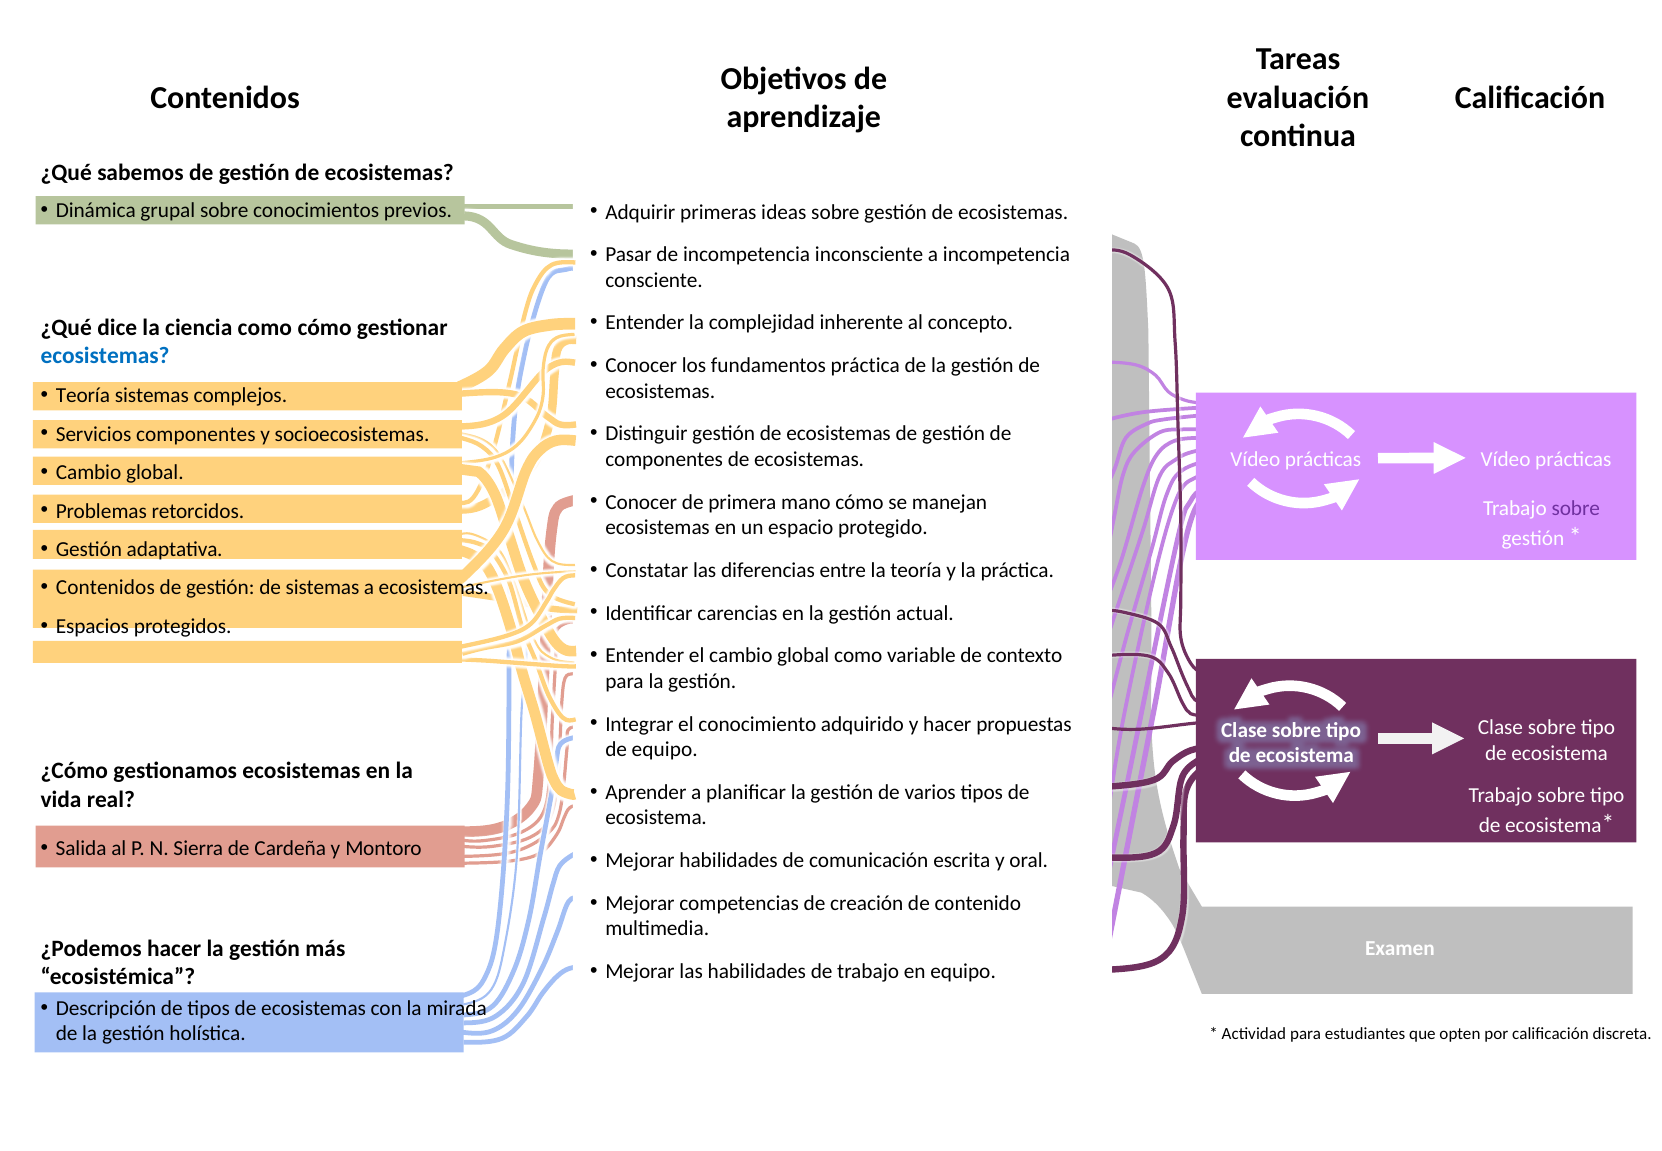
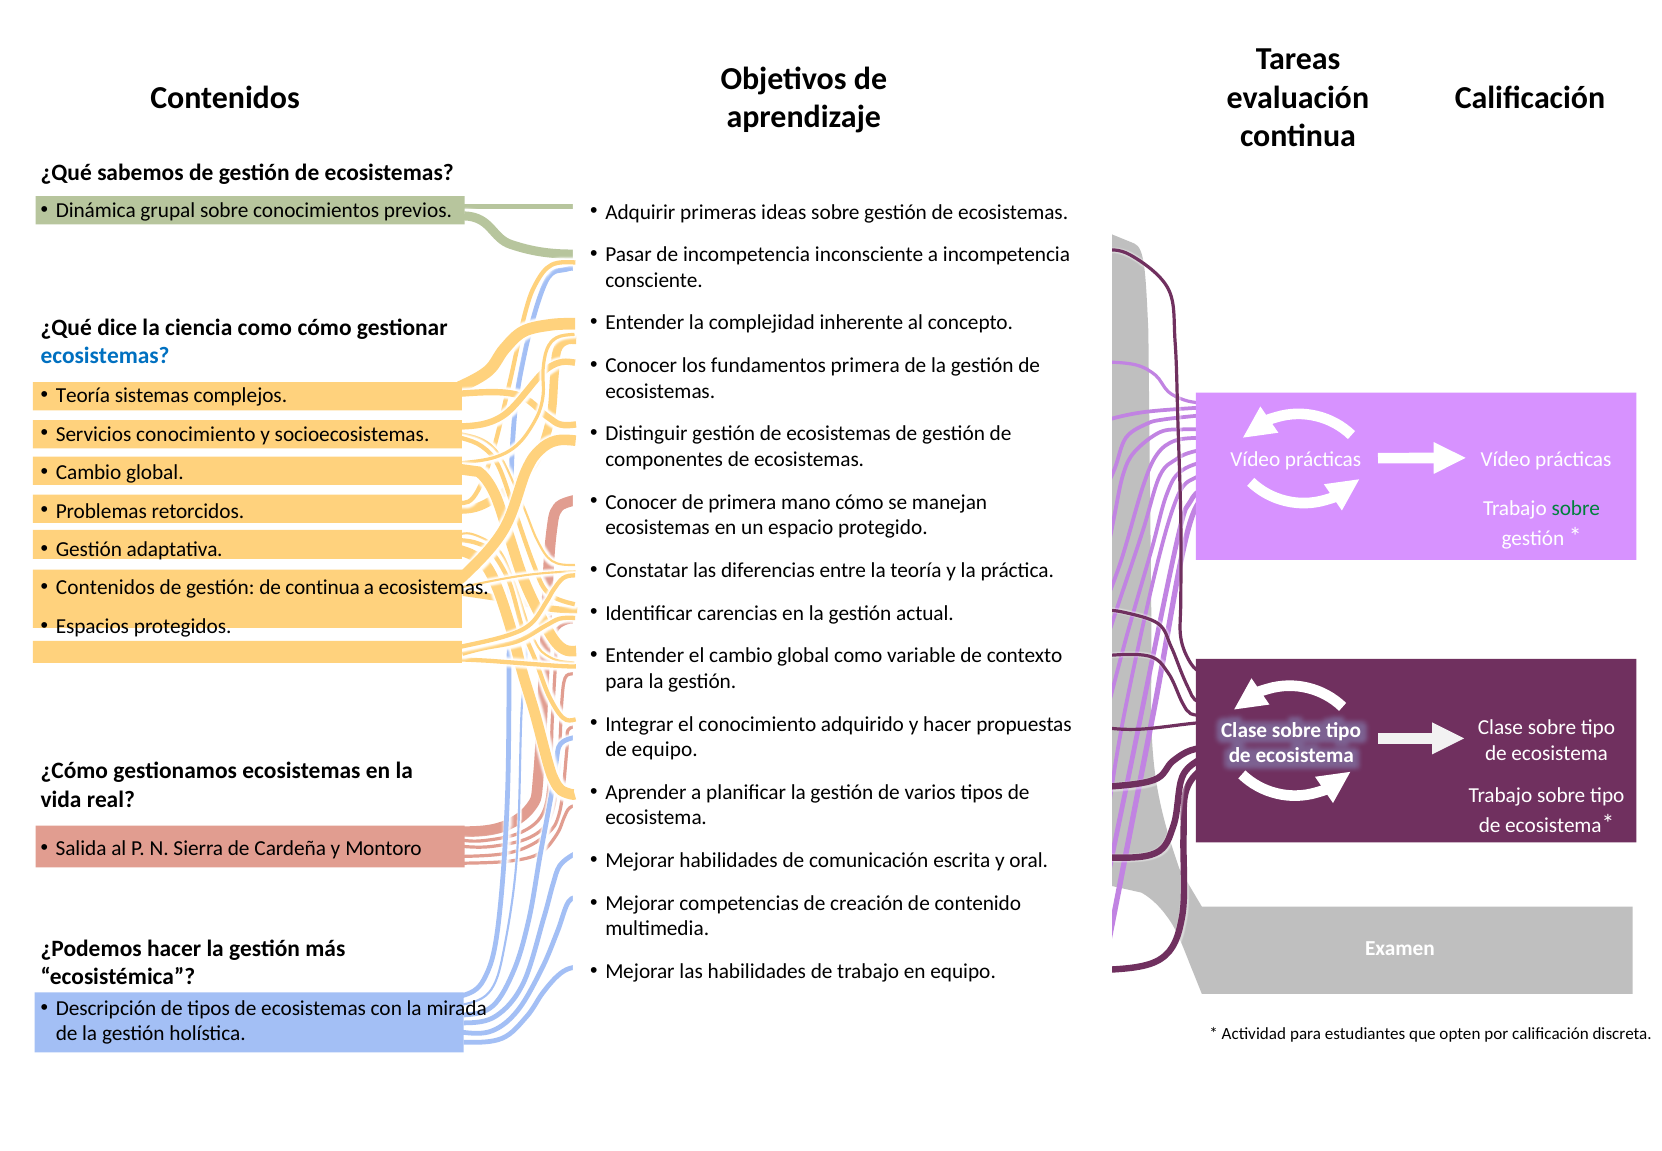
fundamentos práctica: práctica -> primera (865, 365)
Servicios componentes: componentes -> conocimiento (196, 434)
sobre colour: purple -> green (1576, 509)
de sistemas: sistemas -> continua (323, 588)
